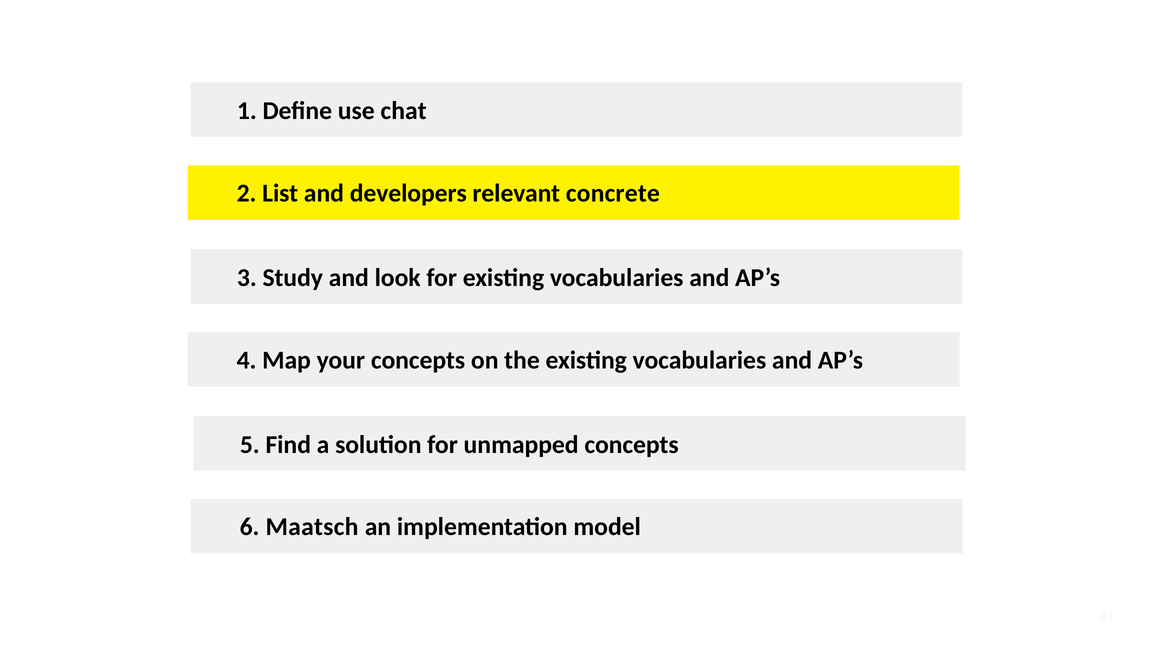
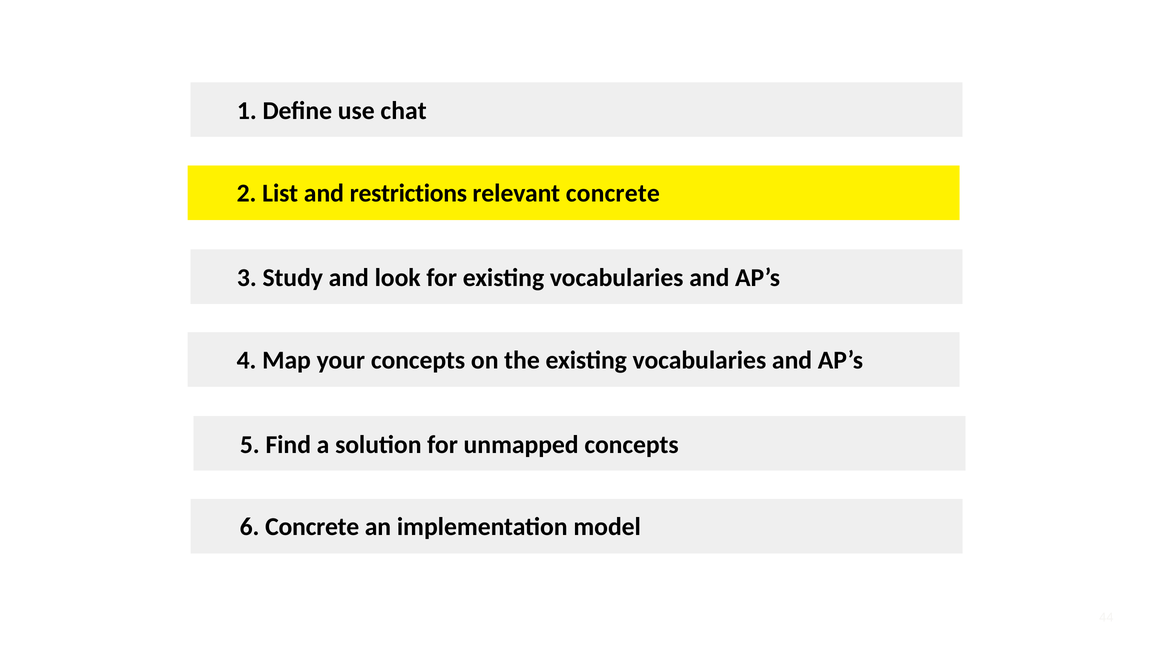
developers: developers -> restrictions (408, 194)
6 Maatsch: Maatsch -> Concrete (312, 527)
